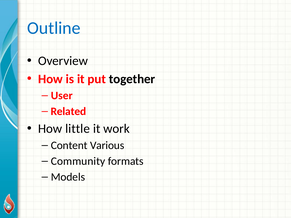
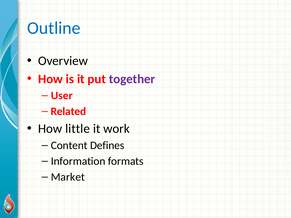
together colour: black -> purple (132, 79)
Various: Various -> Defines (107, 146)
Community: Community -> Information (78, 161)
Models: Models -> Market (68, 177)
